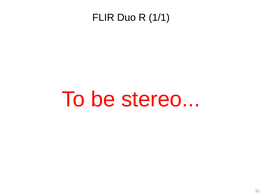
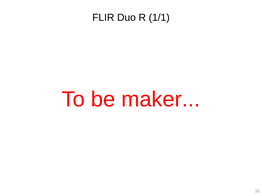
stereo: stereo -> maker (161, 100)
